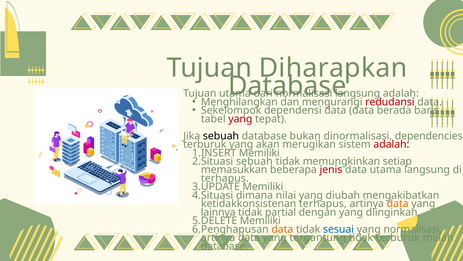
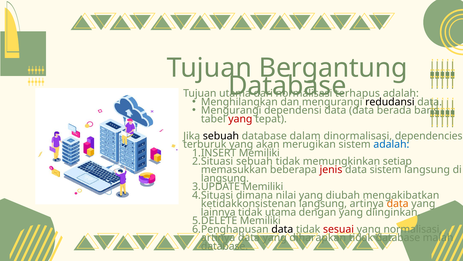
Diharapkan: Diharapkan -> Bergantung (333, 68)
langsung: langsung -> terhapus (358, 93)
redudansi colour: red -> black (390, 102)
Sekelompok: Sekelompok -> Mengurangi (231, 110)
bukan: bukan -> dalam (305, 136)
adalah colour: red -> blue (391, 144)
data utama: utama -> sistem (386, 170)
terhapus: terhapus -> langsung (225, 178)
ketidakkonsistenan terhapus: terhapus -> langsung (323, 203)
tidak partial: partial -> utama (281, 212)
data colour: orange -> black (282, 229)
sesuai colour: blue -> red (339, 229)
tergantung: tergantung -> diharapkan (318, 237)
tidak terburuk: terburuk -> database (398, 237)
